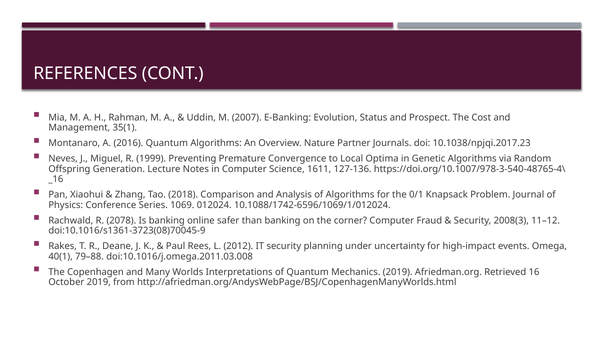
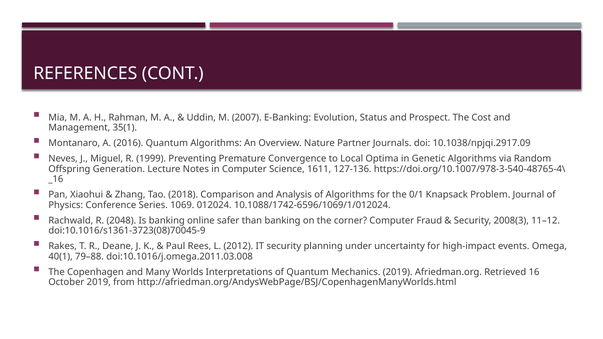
10.1038/npjqi.2017.23: 10.1038/npjqi.2017.23 -> 10.1038/npjqi.2917.09 (482, 143)
2078: 2078 -> 2048 (121, 221)
